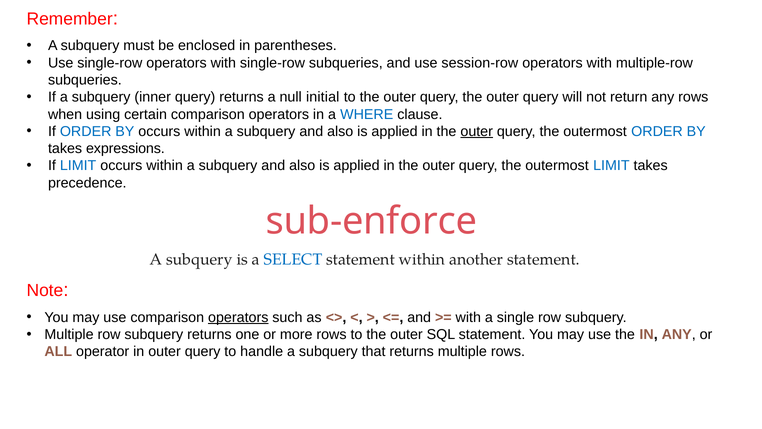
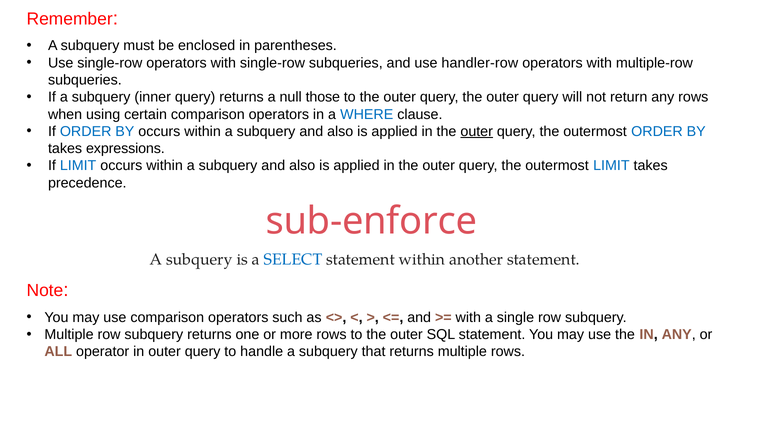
session-row: session-row -> handler-row (480, 63)
initial: initial -> those (323, 97)
operators underline: present -> none (238, 317)
